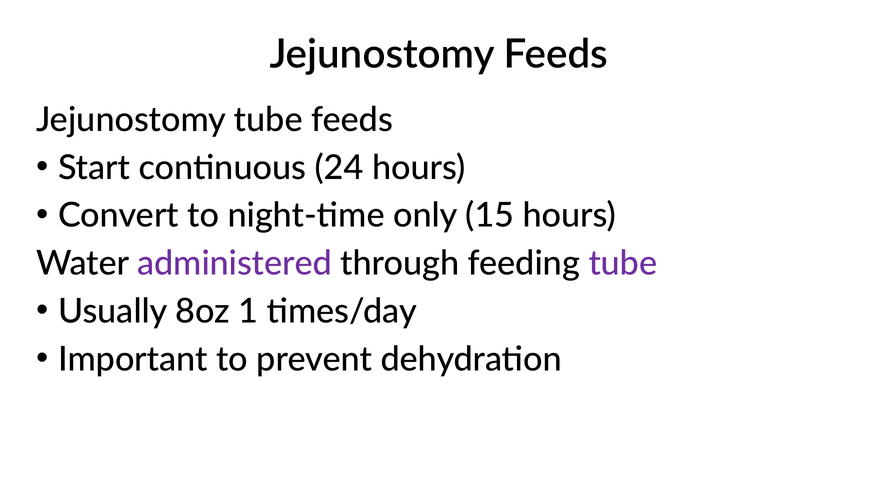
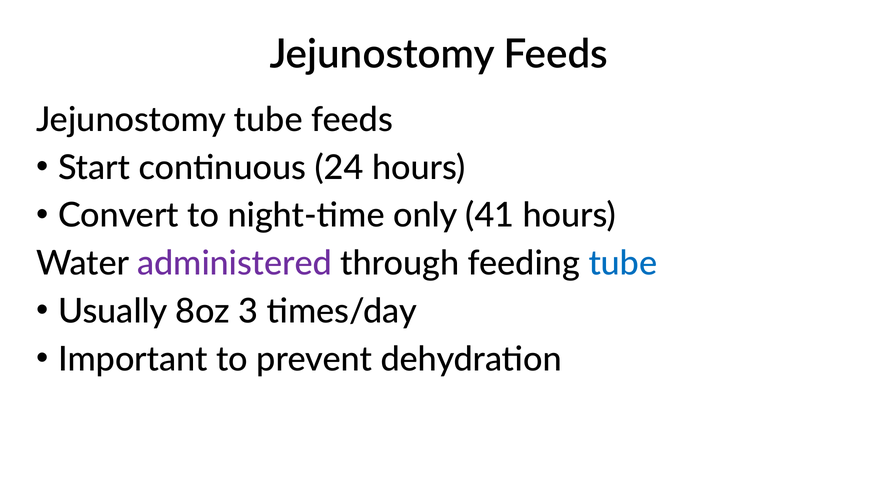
15: 15 -> 41 (490, 216)
tube colour: purple -> blue (623, 264)
1: 1 -> 3 (248, 312)
